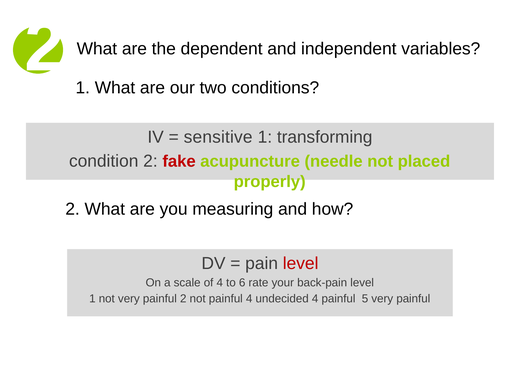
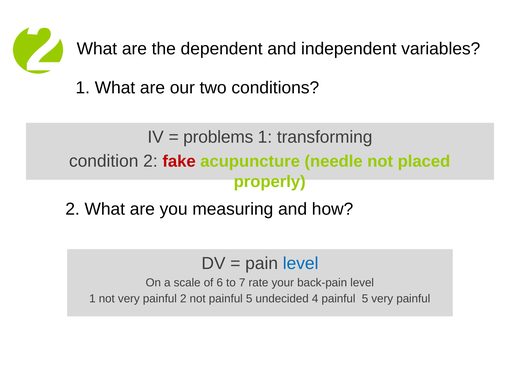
sensitive: sensitive -> problems (218, 137)
level colour: red -> blue (301, 263)
of 4: 4 -> 6 (220, 283)
6: 6 -> 7 (242, 283)
not painful 4: 4 -> 5 (249, 299)
